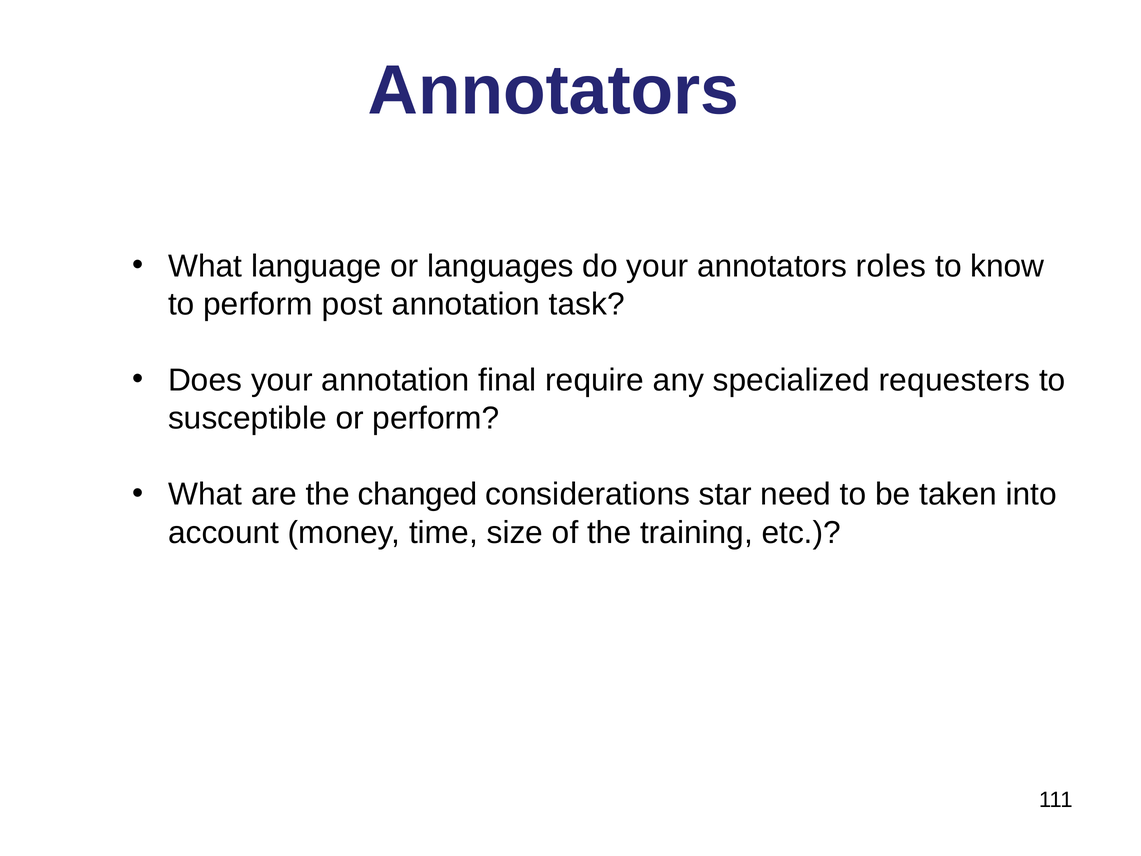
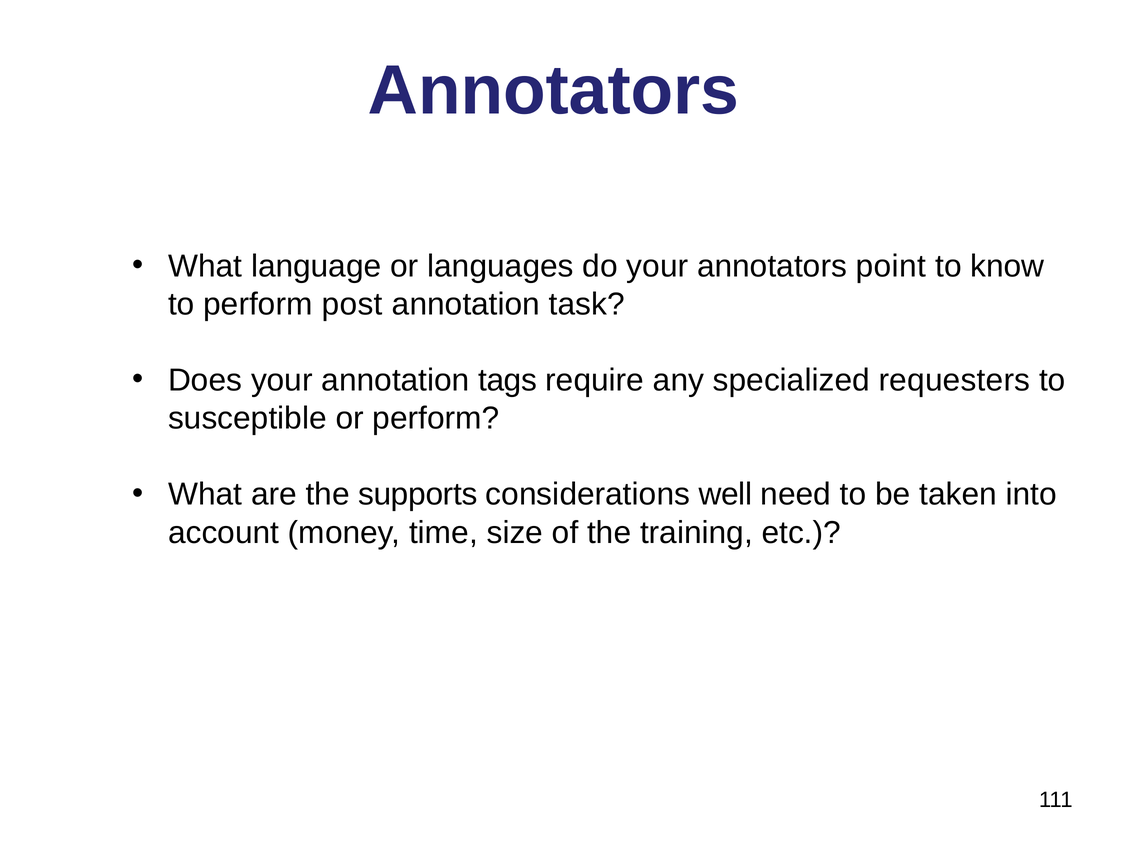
roles: roles -> point (891, 266)
final: final -> tags (508, 380)
changed: changed -> supports (418, 494)
star: star -> well (725, 494)
